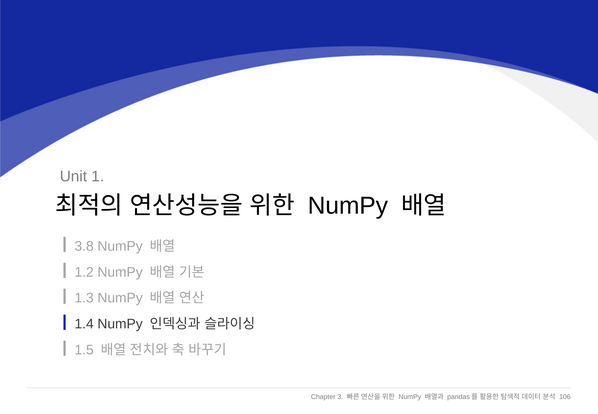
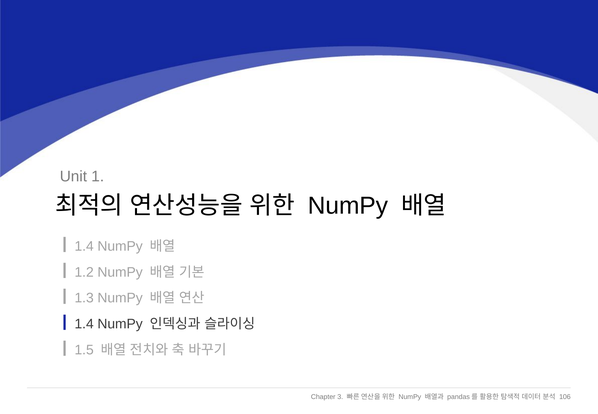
3.8: 3.8 -> 1.4 (84, 246)
